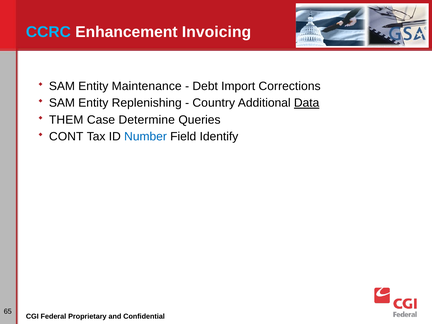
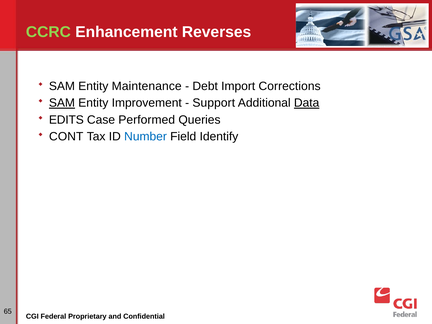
CCRC colour: light blue -> light green (48, 32)
Invoicing: Invoicing -> Reverses (217, 32)
SAM underline: none -> present (62, 103)
Replenishing: Replenishing -> Improvement (147, 103)
Country: Country -> Support (214, 103)
THEM: THEM -> EDITS (66, 120)
Determine: Determine -> Performed (147, 120)
